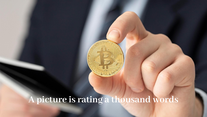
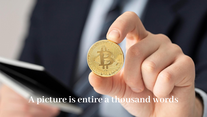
rating: rating -> entire (90, 99)
